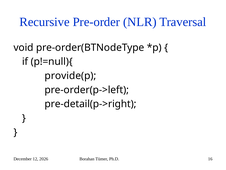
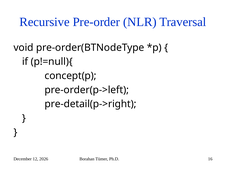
provide(p: provide(p -> concept(p (71, 76)
